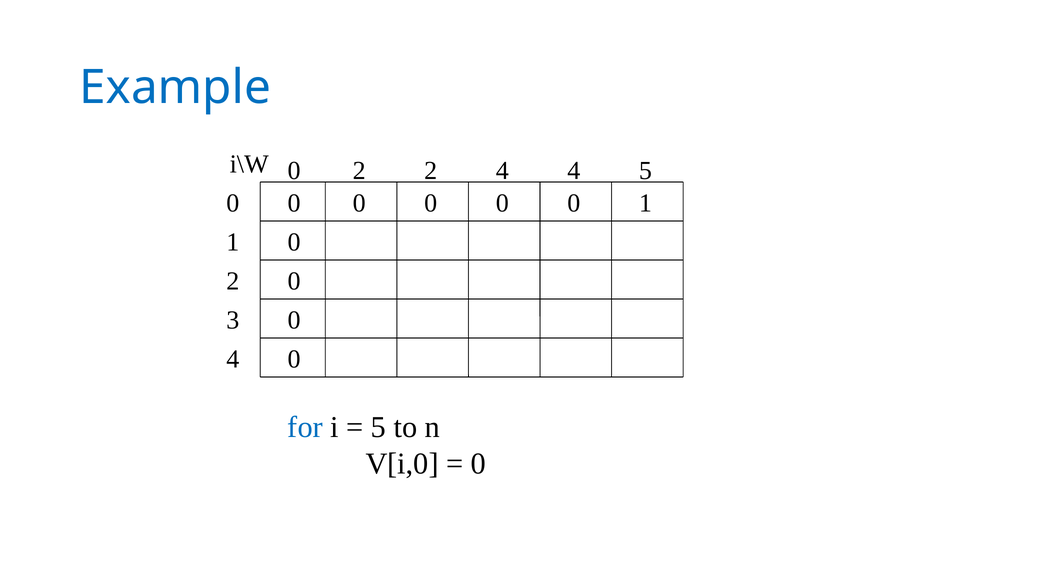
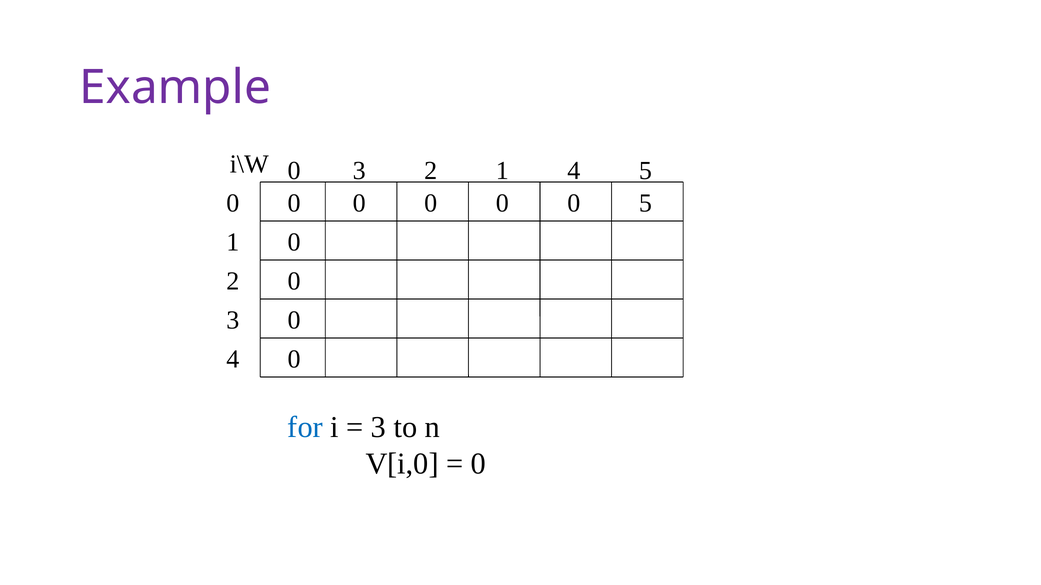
Example colour: blue -> purple (175, 87)
0 2: 2 -> 3 (359, 171)
2 4: 4 -> 1 (502, 171)
0 0 0 1: 1 -> 5 (645, 203)
5: 5 -> 3 (379, 428)
